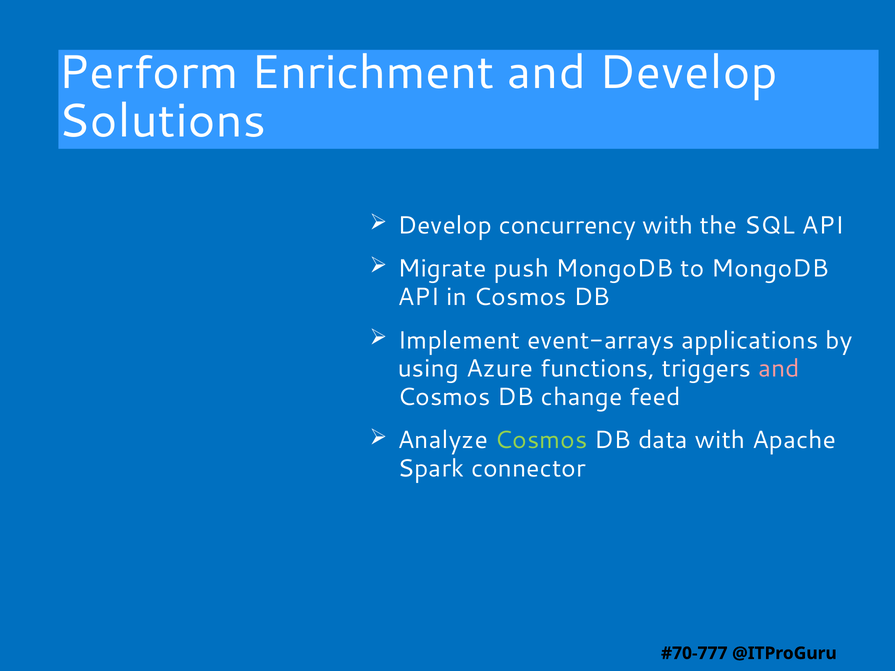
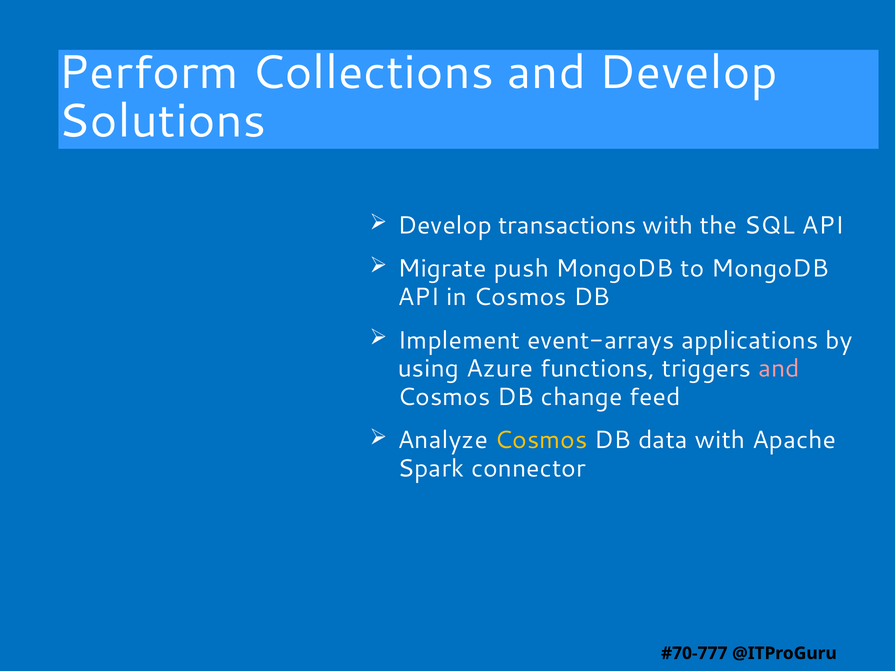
Enrichment: Enrichment -> Collections (373, 73)
concurrency: concurrency -> transactions (567, 226)
Cosmos colour: light green -> yellow (541, 440)
